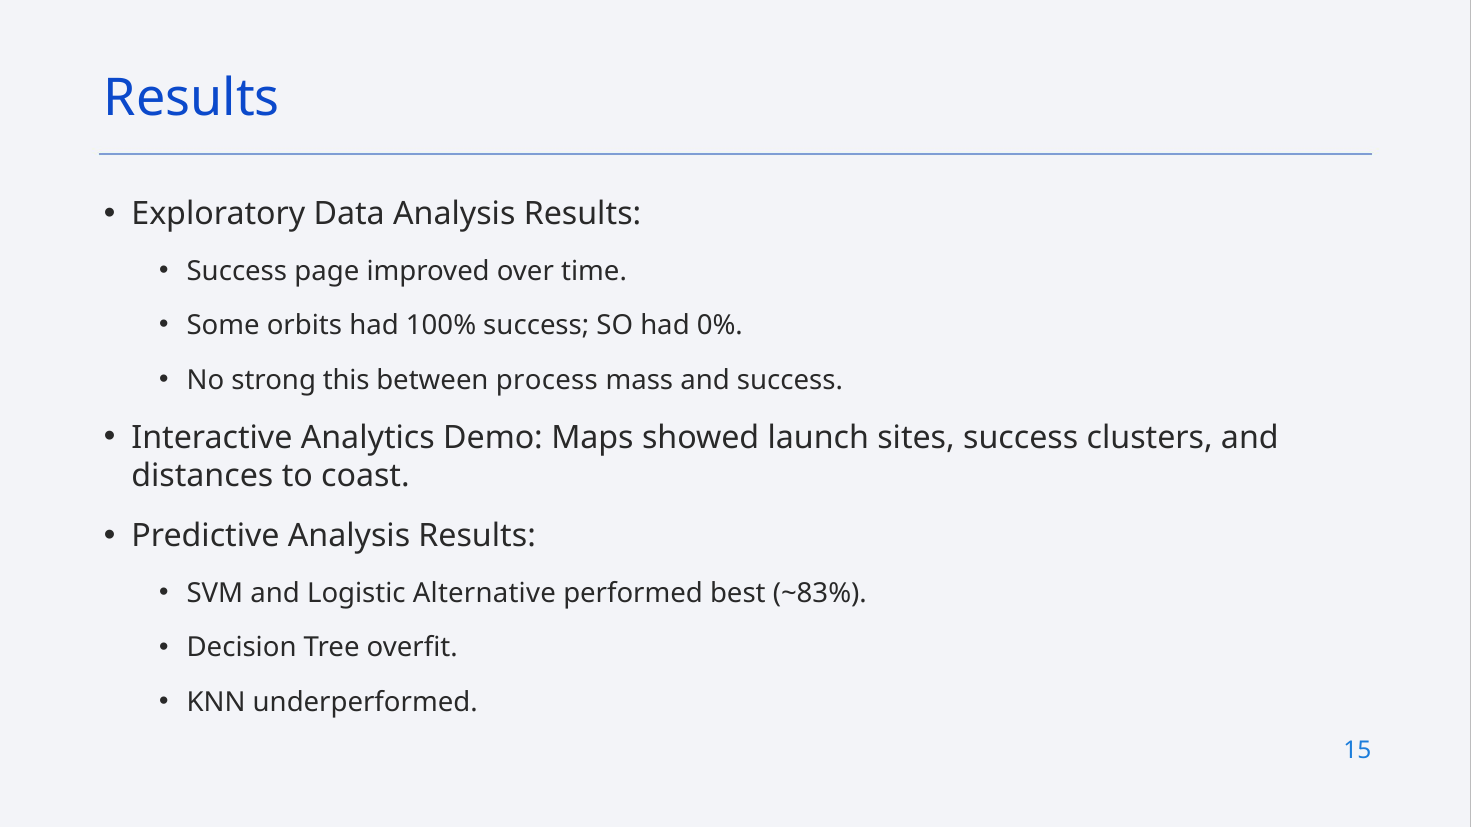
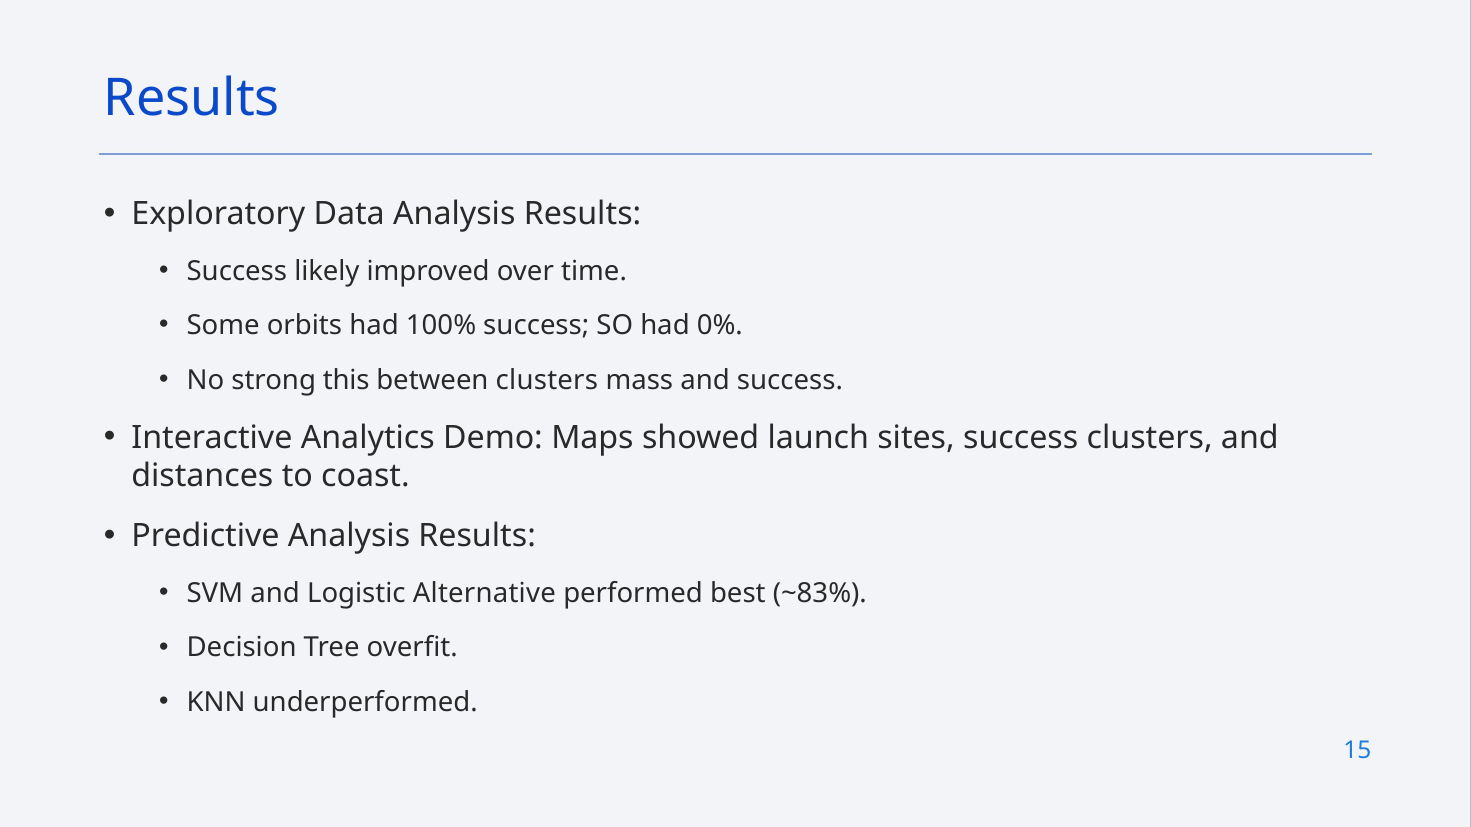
page: page -> likely (327, 271)
between process: process -> clusters (547, 380)
